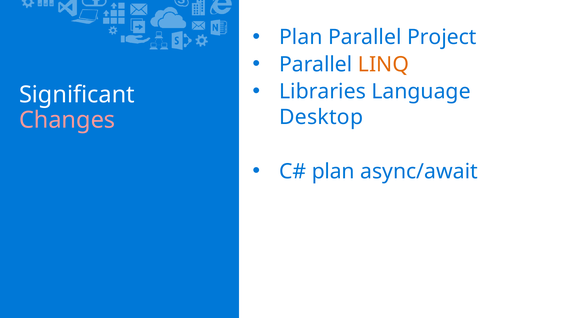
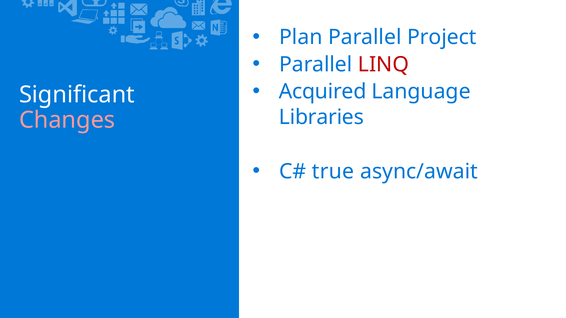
LINQ colour: orange -> red (383, 64)
Libraries: Libraries -> Acquired (323, 92)
Desktop: Desktop -> Libraries (321, 117)
plan: plan -> true (333, 172)
